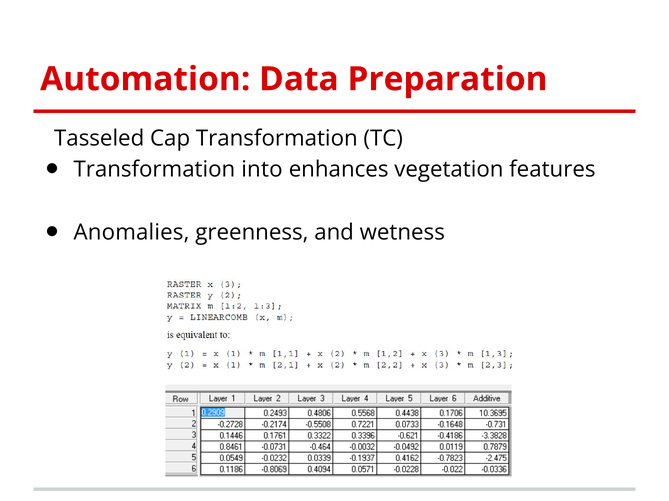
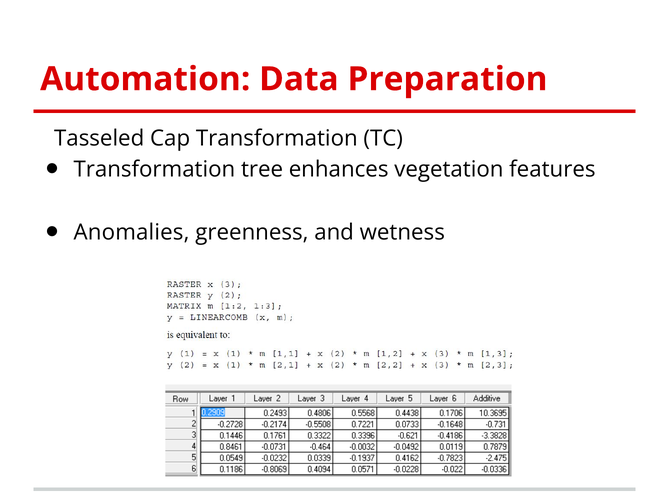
into: into -> tree (262, 169)
